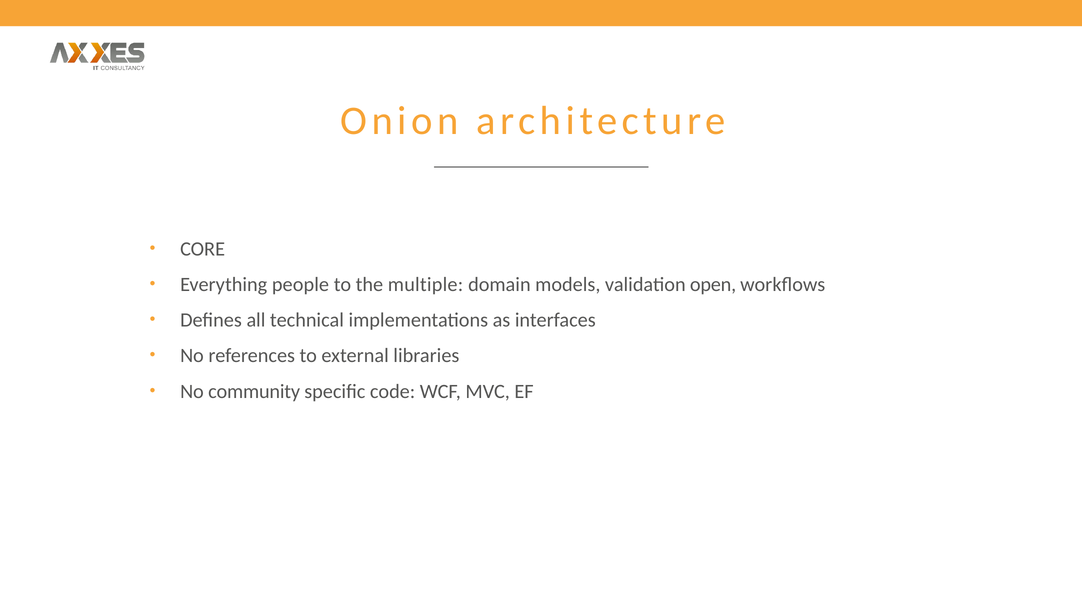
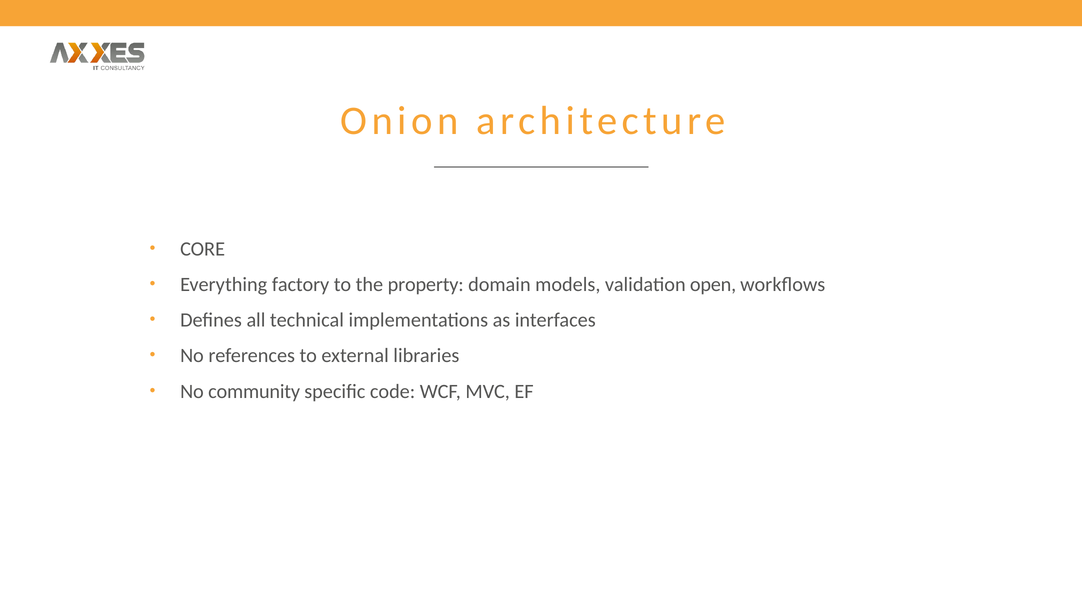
people: people -> factory (301, 284)
multiple: multiple -> property (426, 284)
